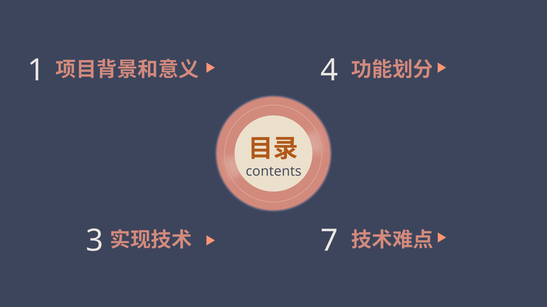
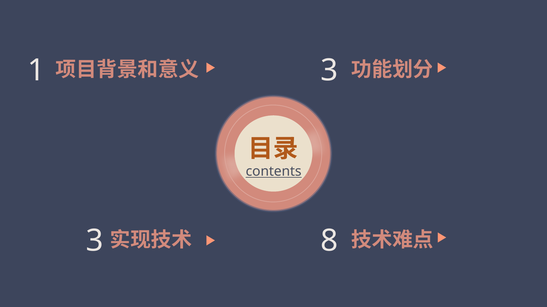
4: 4 -> 3 (329, 70)
contents underline: none -> present (274, 172)
7: 7 -> 8 (329, 241)
